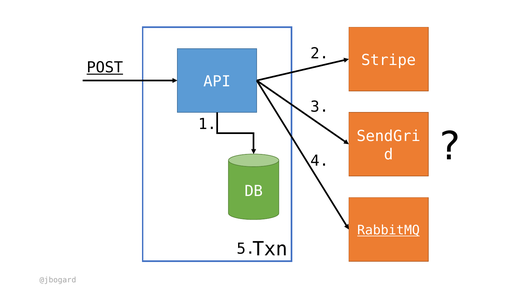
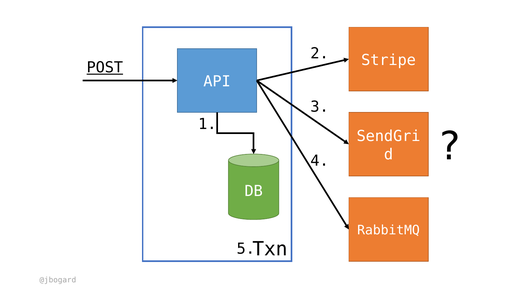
RabbitMQ underline: present -> none (389, 230)
